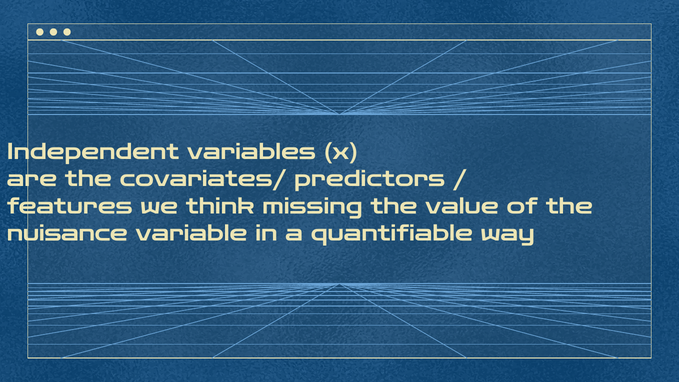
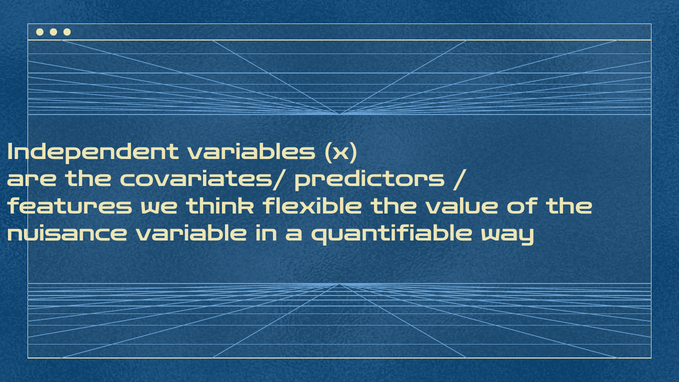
missing: missing -> flexible (312, 206)
